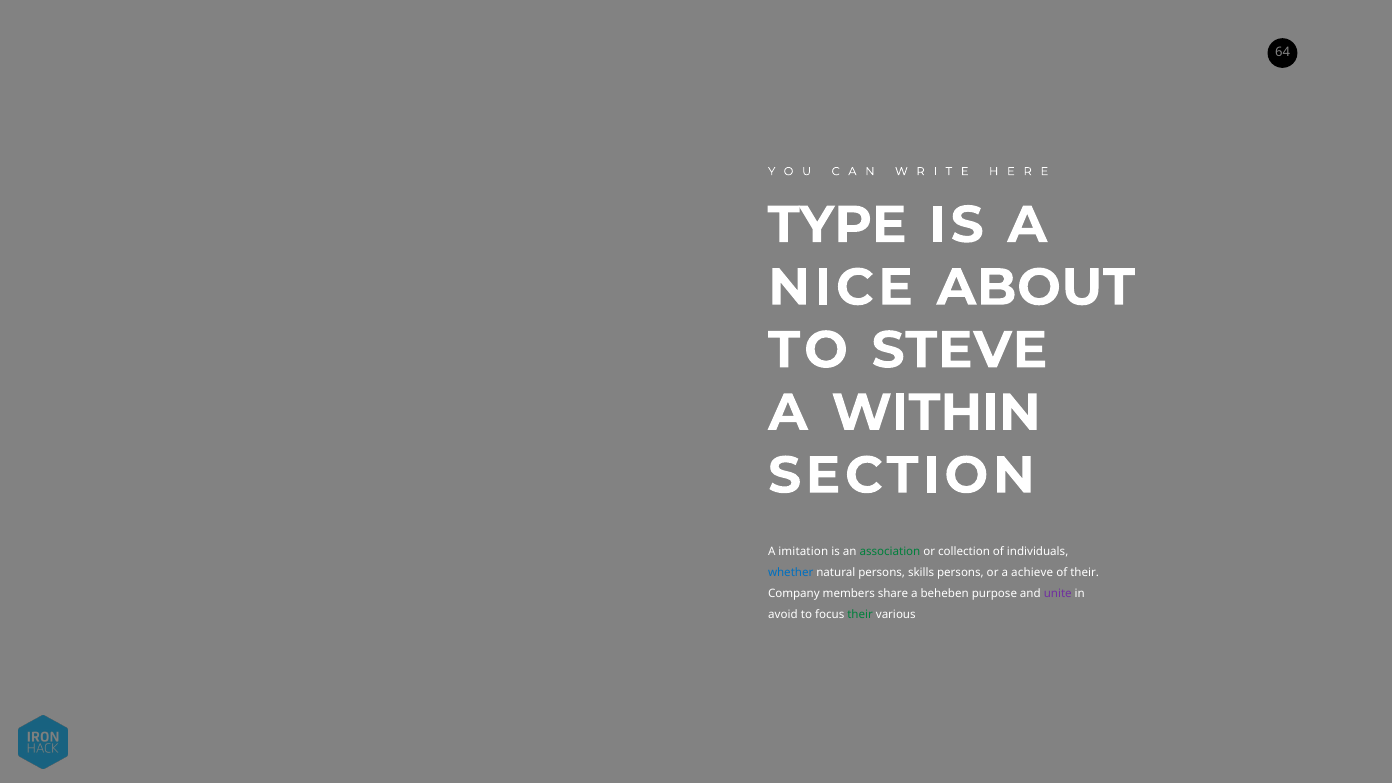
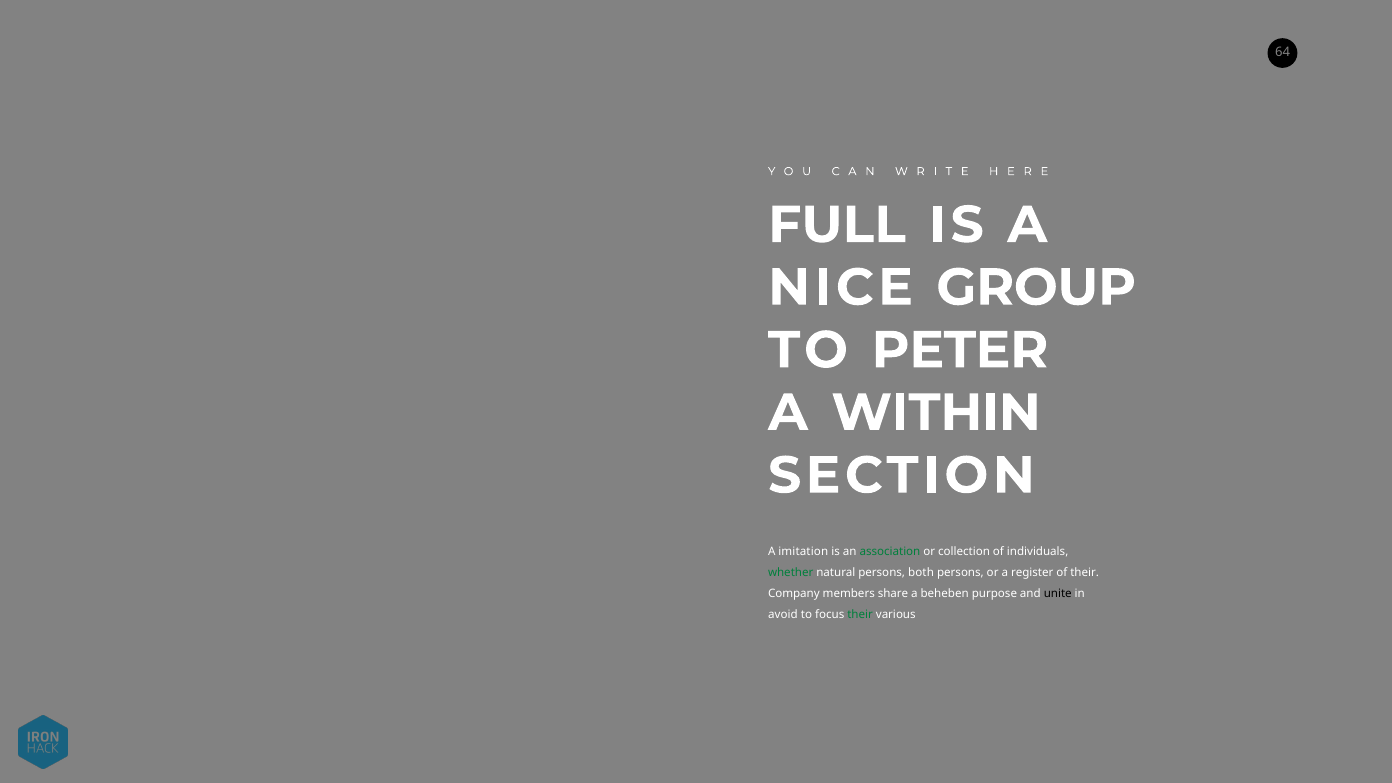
TYPE: TYPE -> FULL (837, 225)
ABOUT: ABOUT -> GROUP (1036, 288)
STEVE: STEVE -> PETER (960, 350)
whether colour: blue -> green (791, 573)
skills: skills -> both (921, 573)
achieve: achieve -> register (1032, 573)
unite colour: purple -> black (1058, 594)
